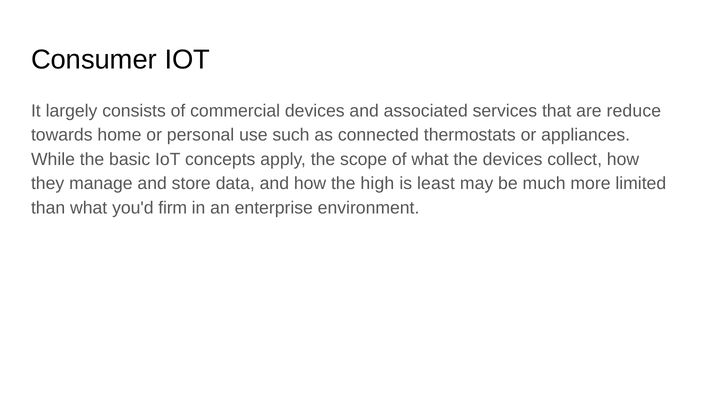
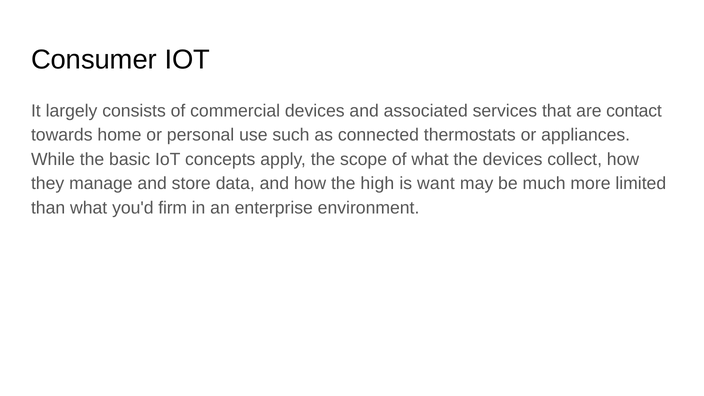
reduce: reduce -> contact (634, 111)
least: least -> want (436, 184)
